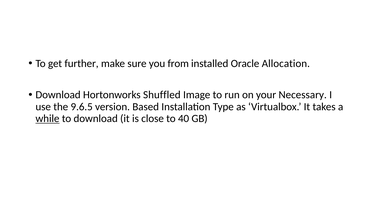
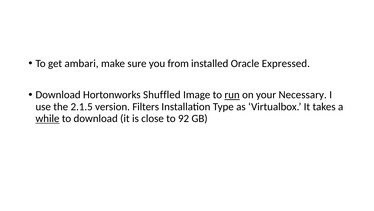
further: further -> ambari (82, 63)
Allocation: Allocation -> Expressed (286, 63)
run underline: none -> present (232, 95)
9.6.5: 9.6.5 -> 2.1.5 (82, 106)
Based: Based -> Filters (146, 106)
40: 40 -> 92 (184, 118)
